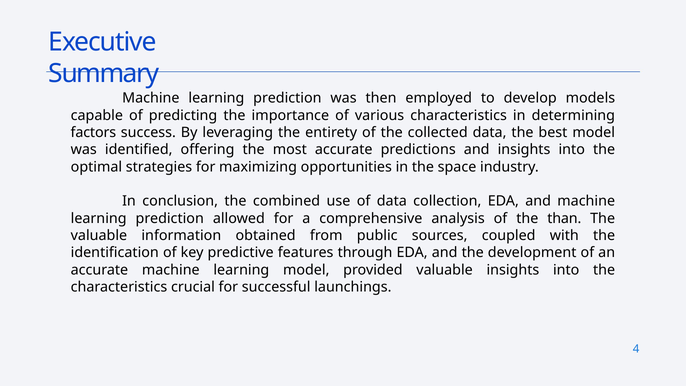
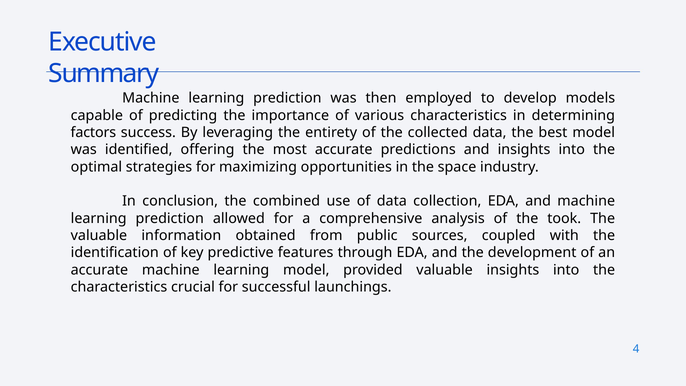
than: than -> took (564, 218)
